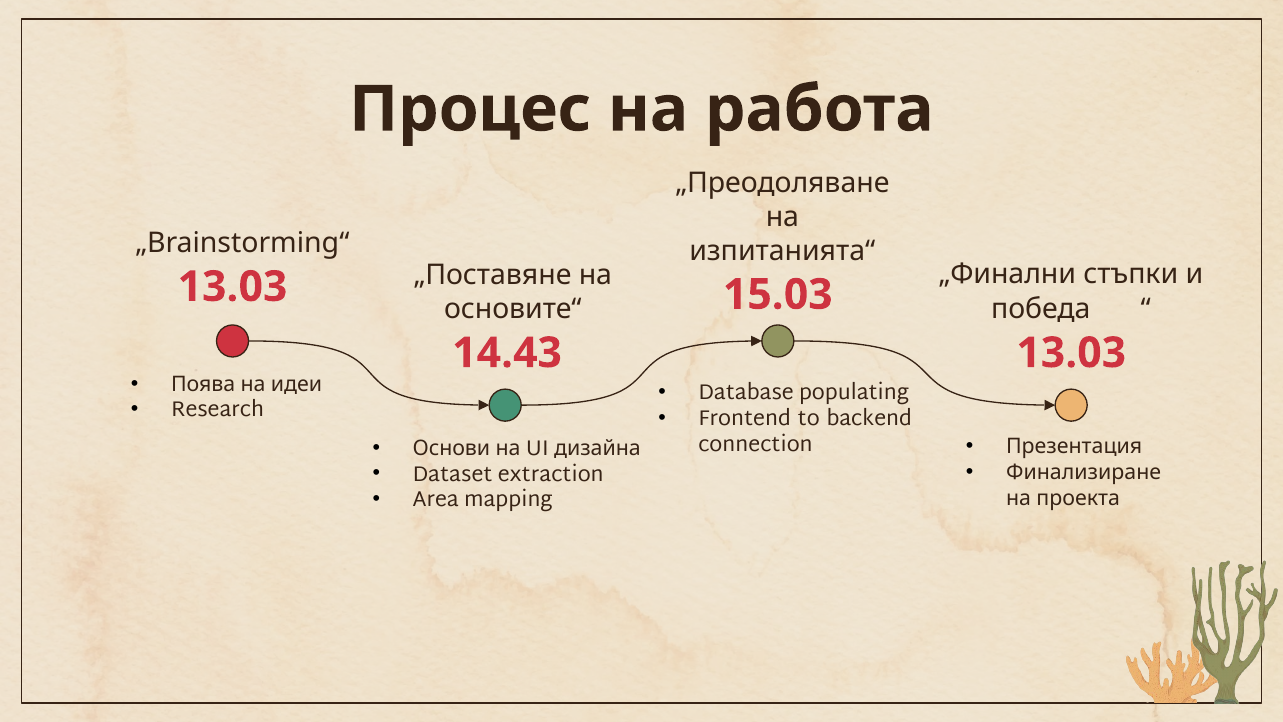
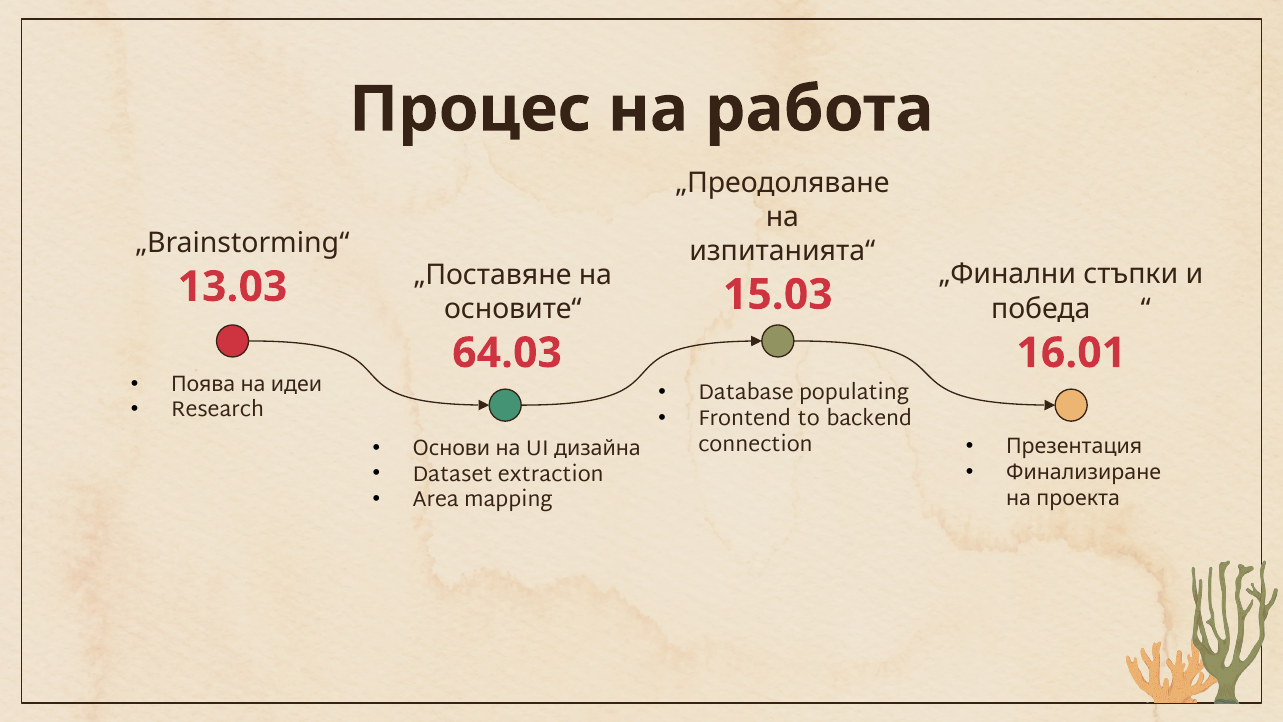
14.43: 14.43 -> 64.03 (507, 353)
13.03: 13.03 -> 16.01 (1071, 353)
